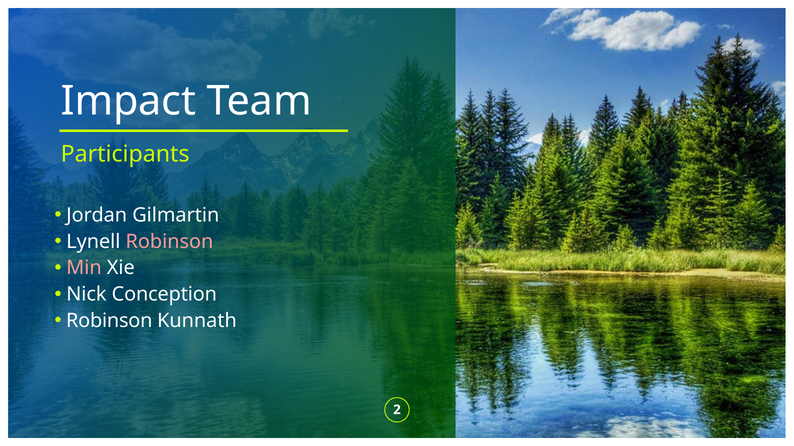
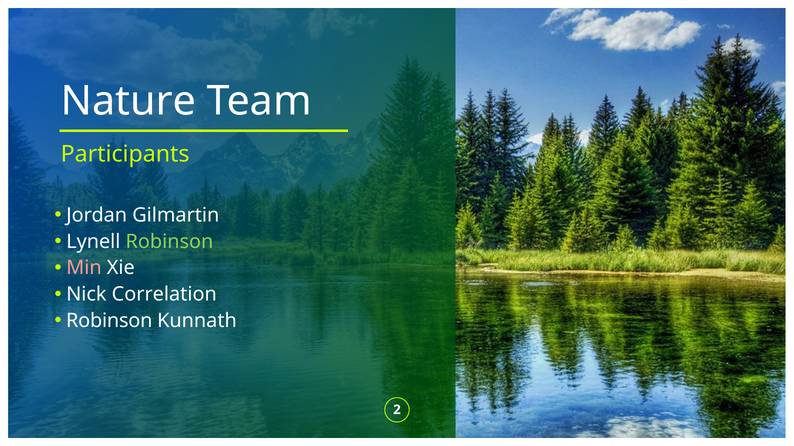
Impact: Impact -> Nature (128, 101)
Robinson colour: pink -> light green (169, 242)
Conception: Conception -> Correlation (164, 295)
